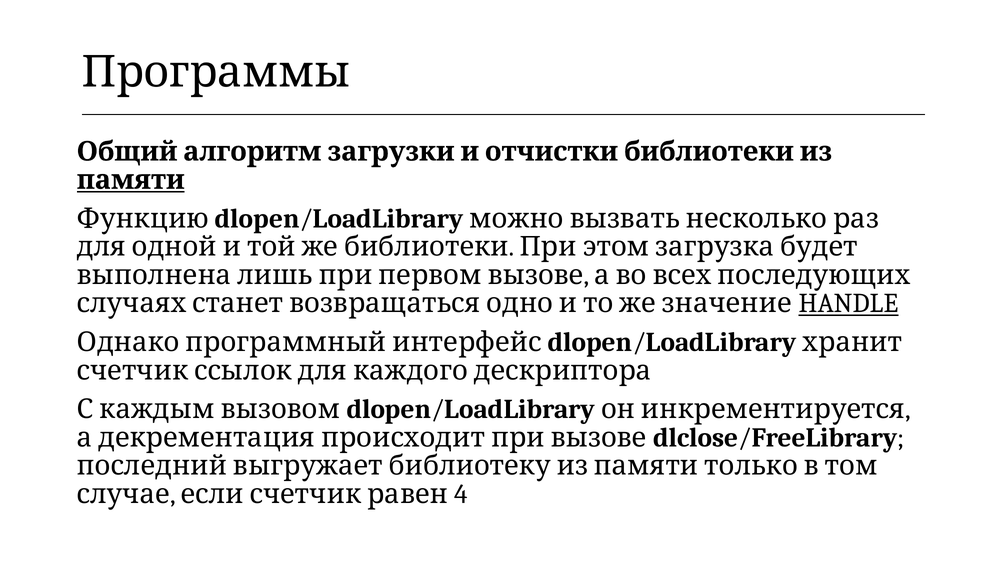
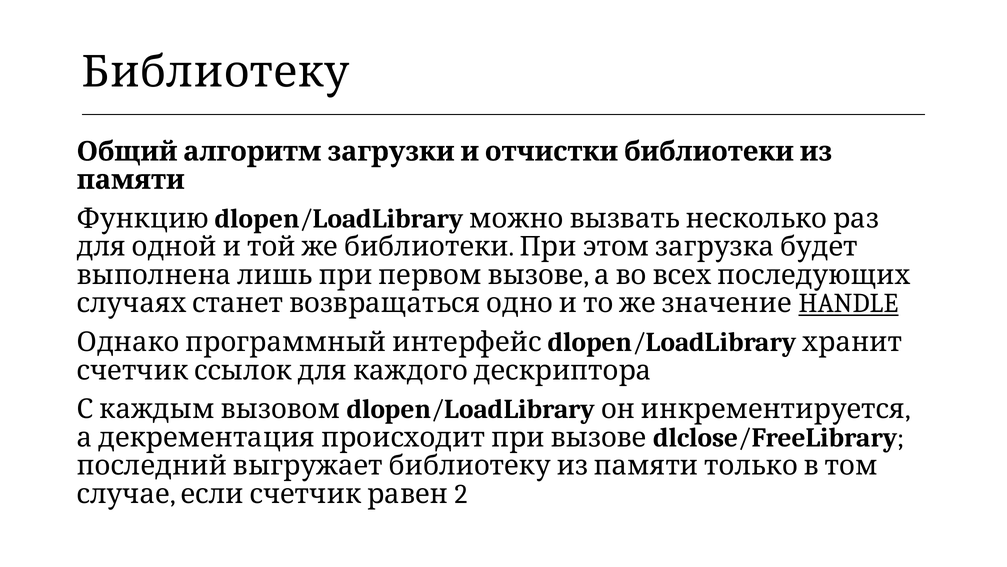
Программы: Программы -> Библиотеку (216, 72)
памяти underline: present -> none (131, 180)
4: 4 -> 2 (461, 494)
